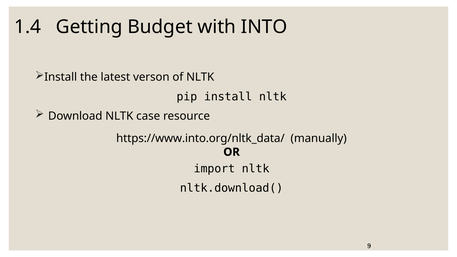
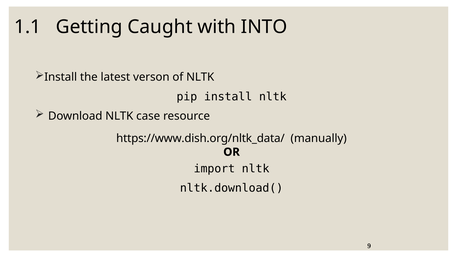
1.4: 1.4 -> 1.1 (28, 27)
Budget: Budget -> Caught (160, 27)
https://www.into.org/nltk_data/: https://www.into.org/nltk_data/ -> https://www.dish.org/nltk_data/ (200, 138)
